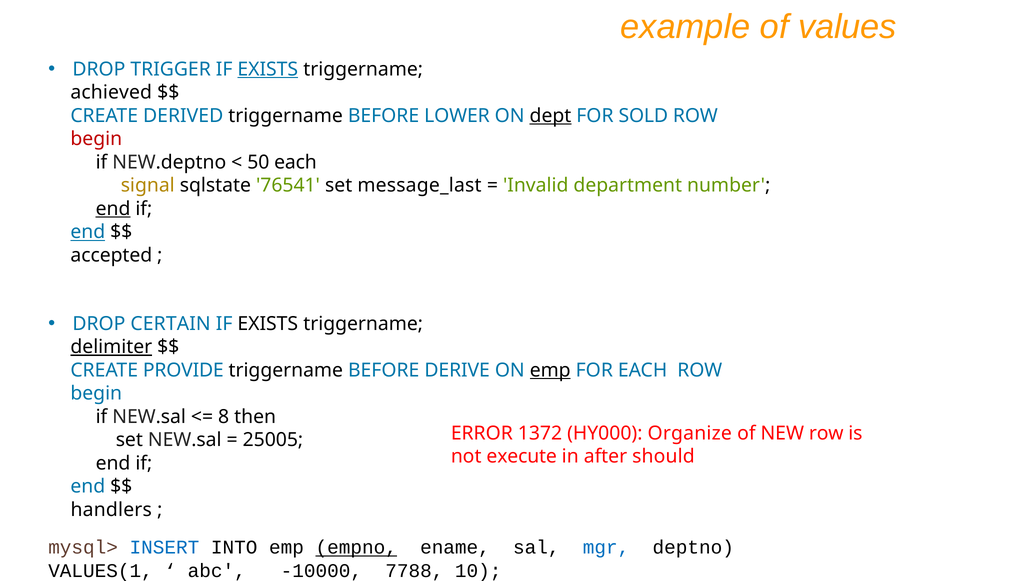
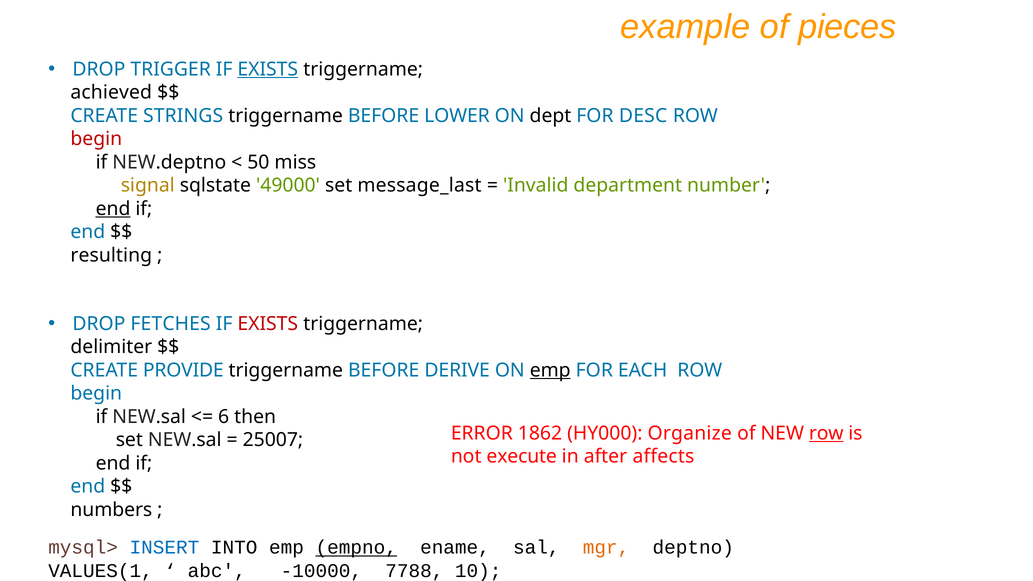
values: values -> pieces (847, 27)
DERIVED: DERIVED -> STRINGS (183, 116)
dept underline: present -> none (550, 116)
SOLD: SOLD -> DESC (643, 116)
50 each: each -> miss (295, 162)
76541: 76541 -> 49000 (288, 186)
end underline: present -> none (88, 232)
accepted: accepted -> resulting (111, 255)
CERTAIN: CERTAIN -> FETCHES (171, 324)
EXISTS colour: black -> red (268, 324)
delimiter underline: present -> none (111, 347)
8: 8 -> 6 (224, 417)
1372: 1372 -> 1862 (540, 433)
row underline: none -> present (826, 433)
25005: 25005 -> 25007 (273, 440)
should: should -> affects (663, 457)
handlers: handlers -> numbers (111, 510)
mgr colour: blue -> orange (606, 548)
